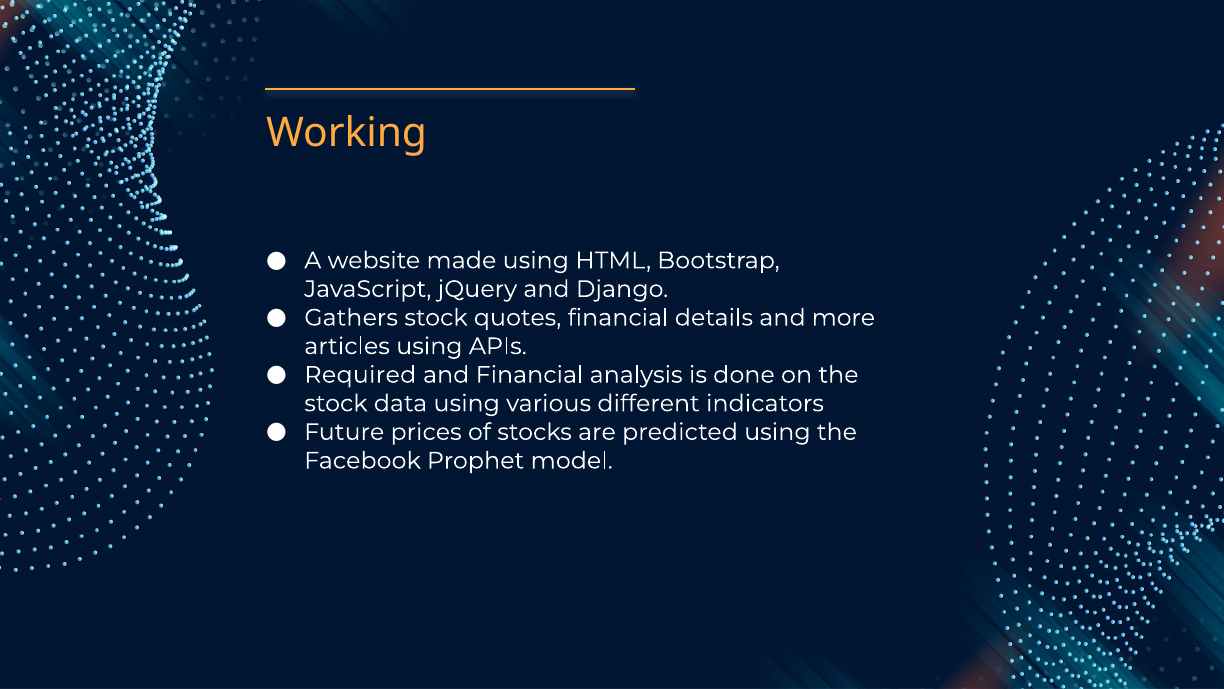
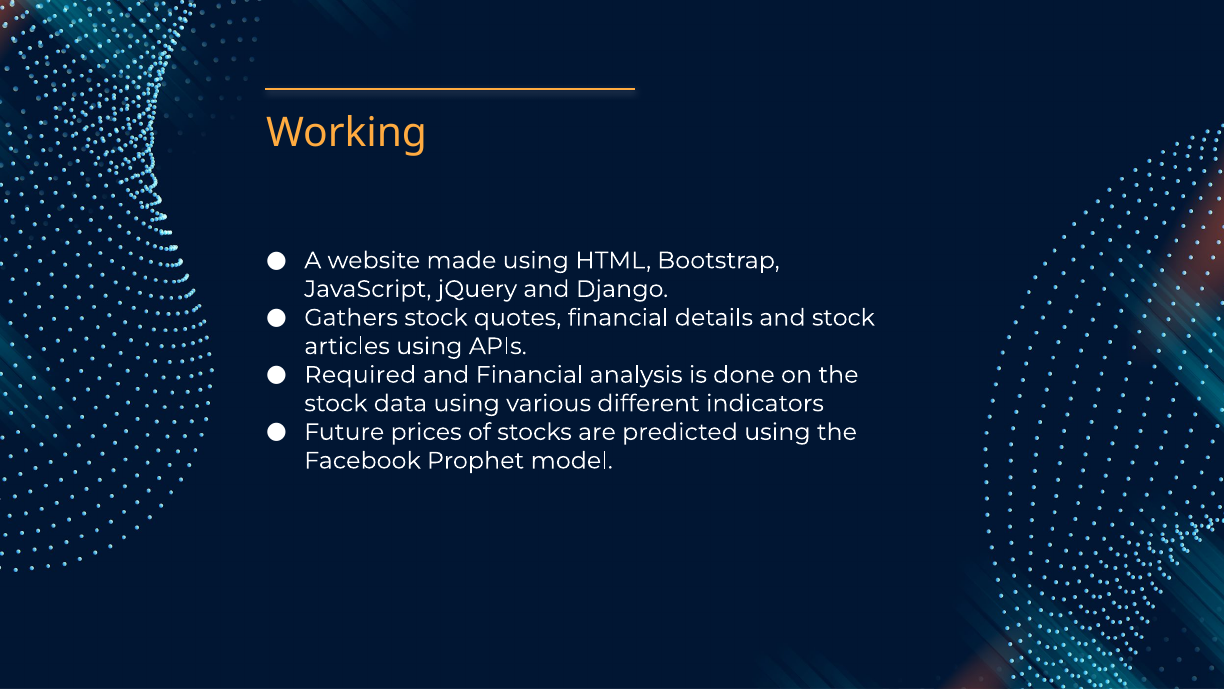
and more: more -> stock (843, 317)
